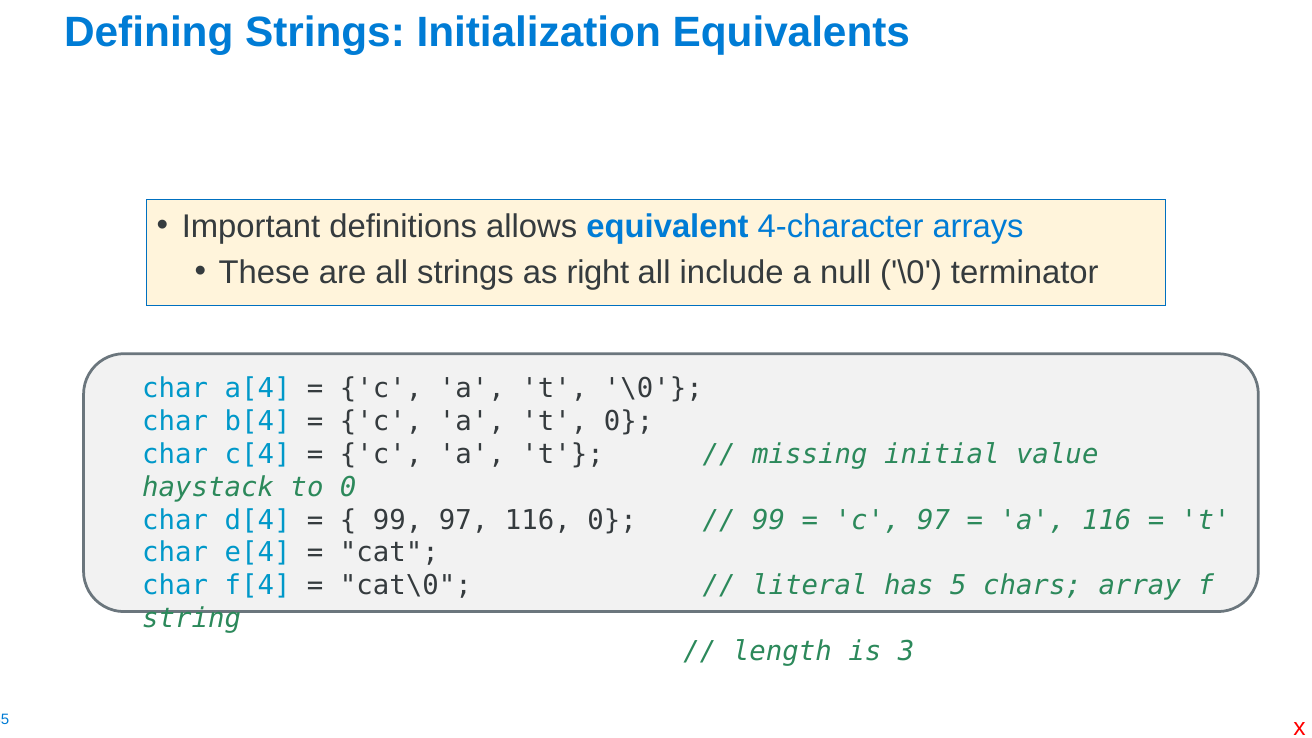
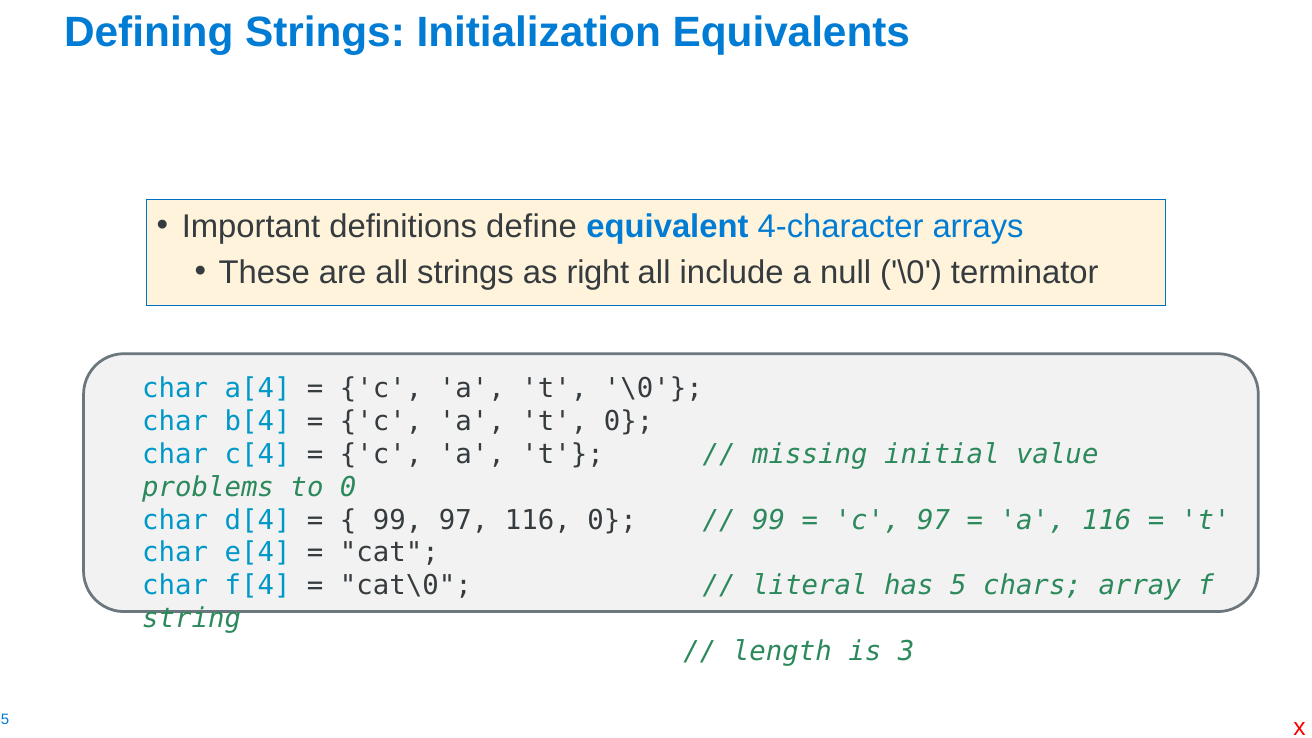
allows: allows -> define (532, 227)
haystack: haystack -> problems (208, 487)
